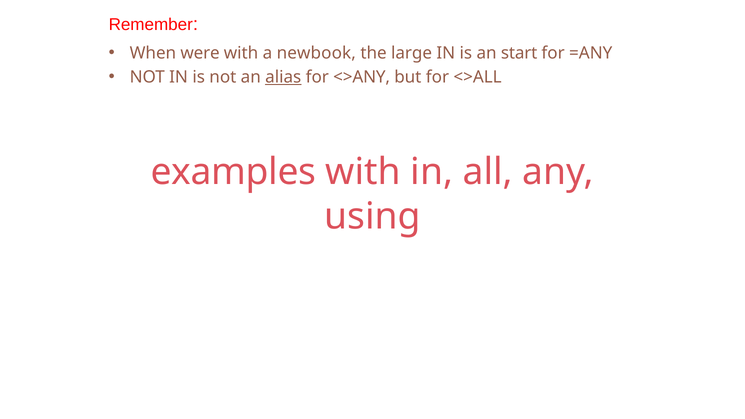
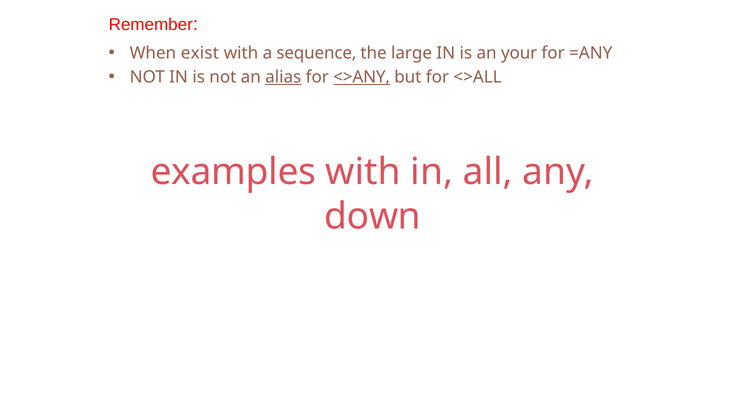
were: were -> exist (200, 53)
newbook: newbook -> sequence (316, 53)
start: start -> your (519, 53)
<>ANY underline: none -> present (362, 77)
using: using -> down (373, 217)
